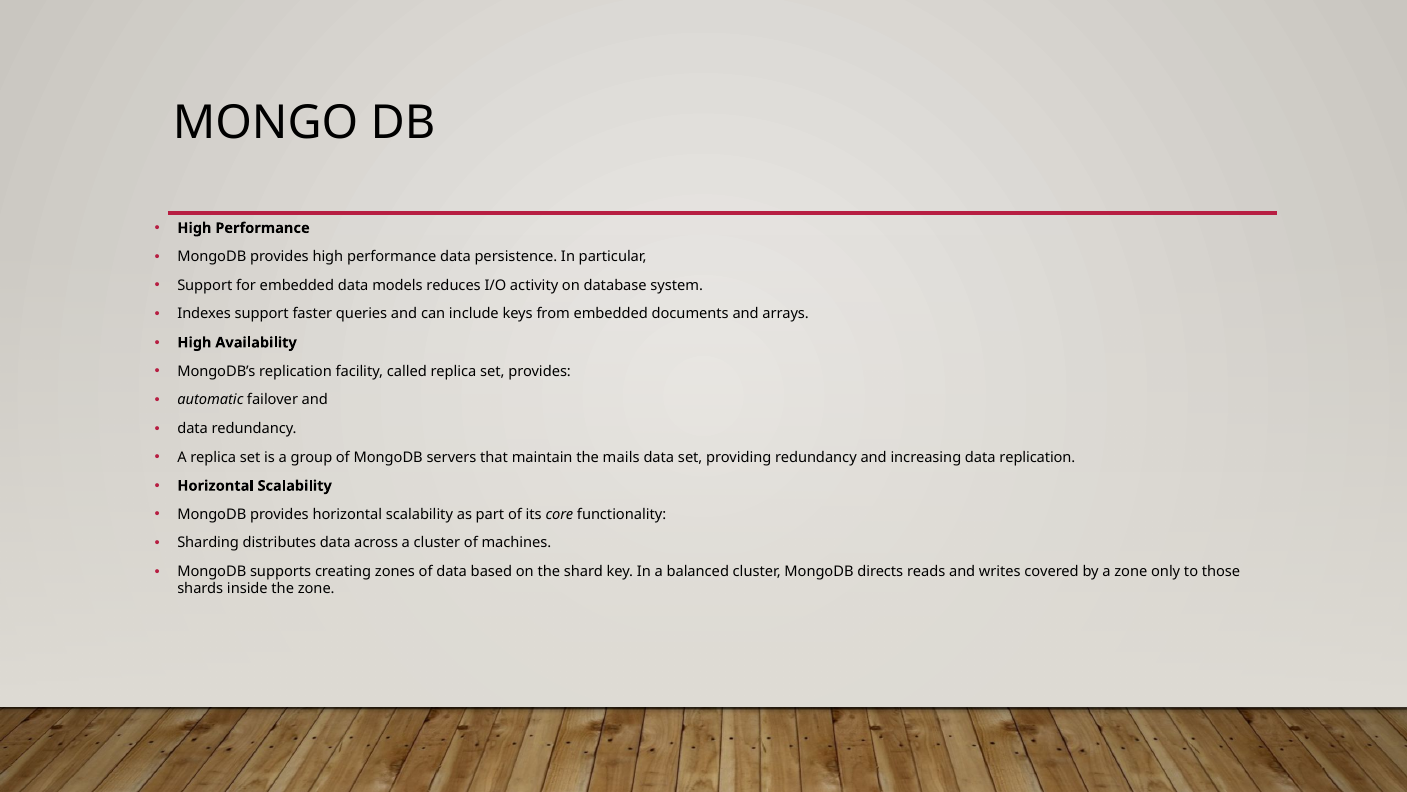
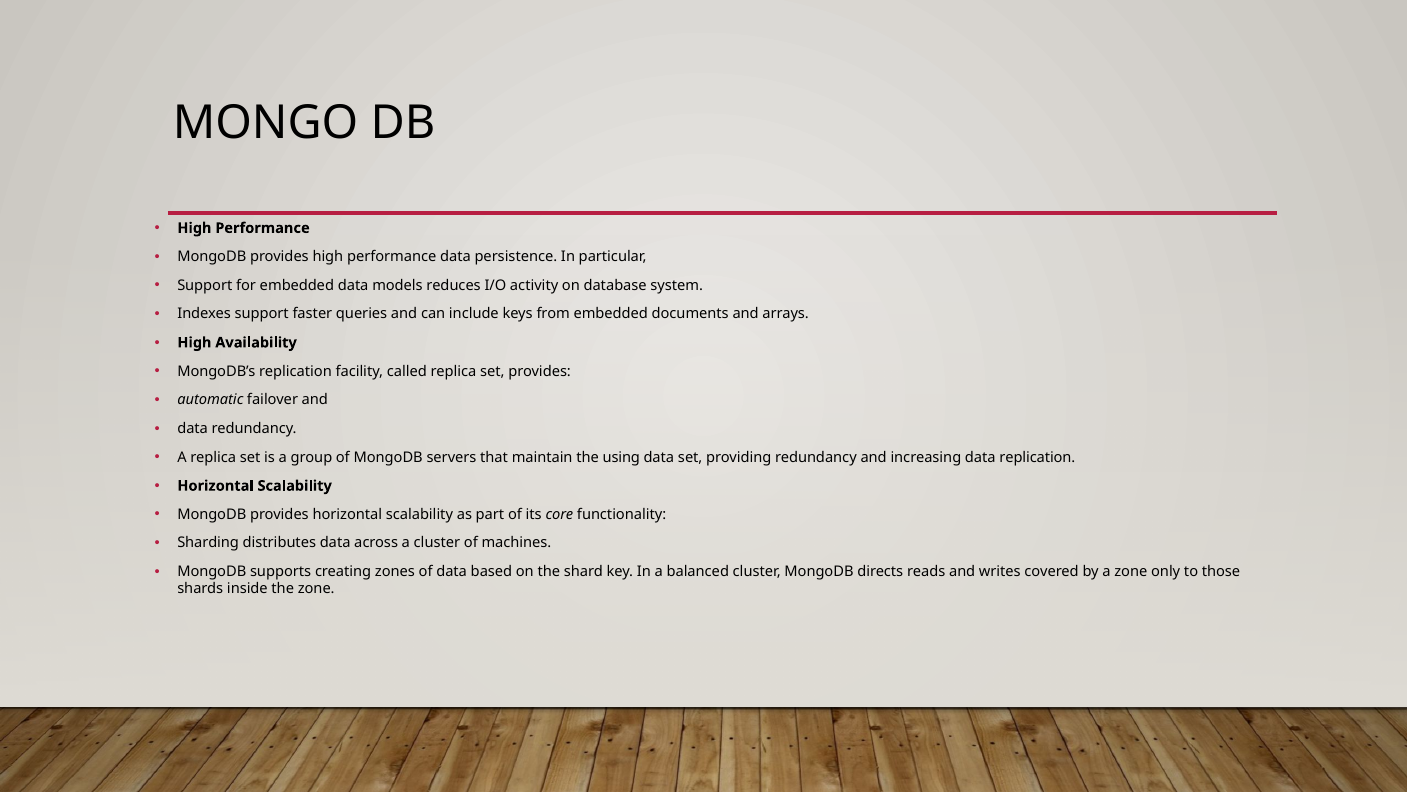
mails: mails -> using (621, 457)
